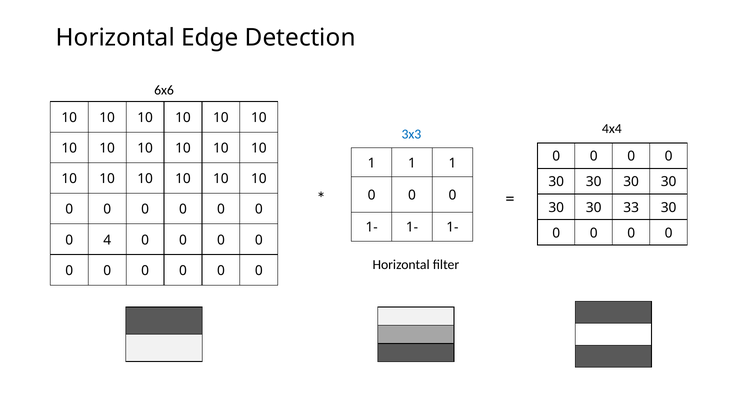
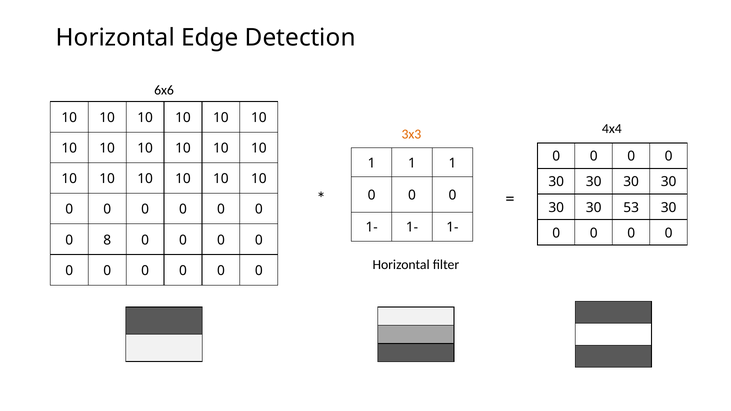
3x3 colour: blue -> orange (411, 134)
33: 33 -> 53 (631, 208)
4: 4 -> 8 (107, 240)
